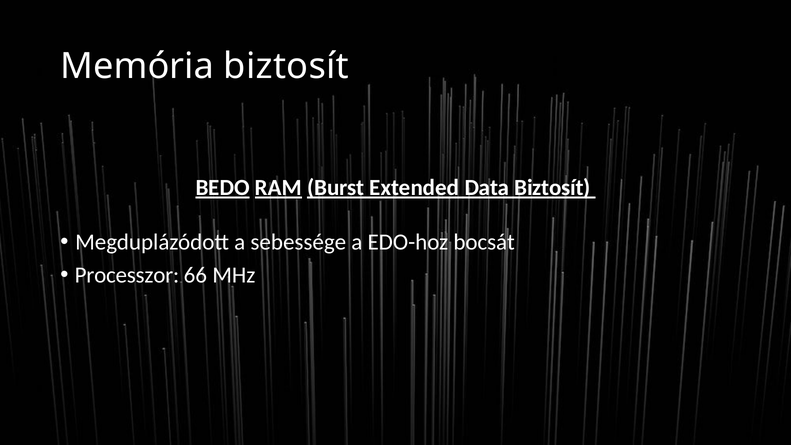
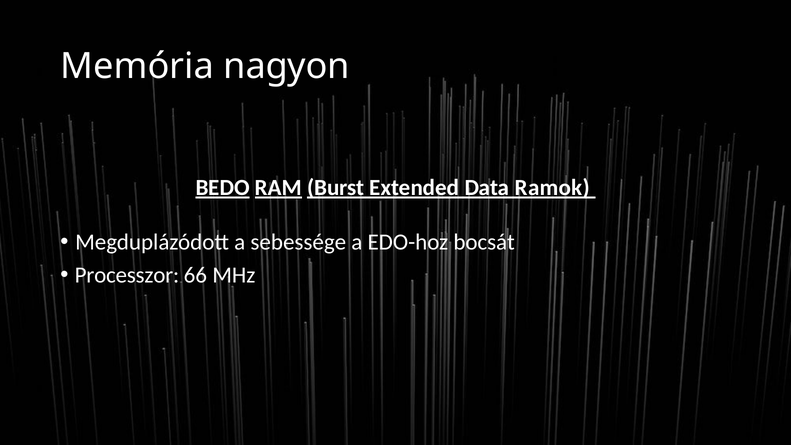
Memória biztosít: biztosít -> nagyon (287, 66)
Data Biztosít: Biztosít -> Ramok (552, 188)
